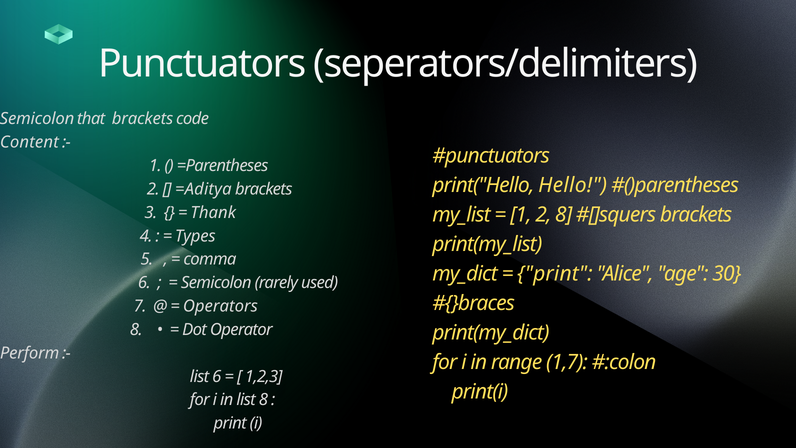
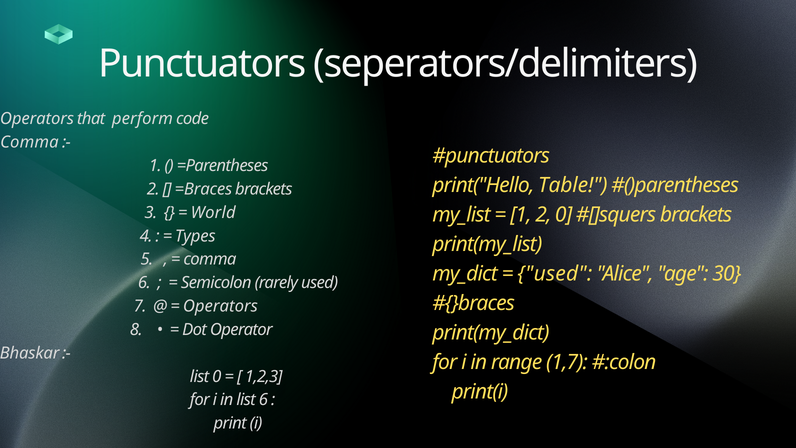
Semicolon: Semicolon -> Operators (37, 119)
that brackets: brackets -> perform (142, 119)
Content: Content -> Comma (29, 142)
Hello: Hello -> Table (573, 185)
=Aditya: =Aditya -> =Braces (203, 189)
Thank: Thank -> World (213, 212)
2 8: 8 -> 0 (564, 215)
print: print -> used (555, 274)
Perform: Perform -> Bhaskar (30, 353)
list 6: 6 -> 0 (217, 376)
list 8: 8 -> 6 (263, 400)
